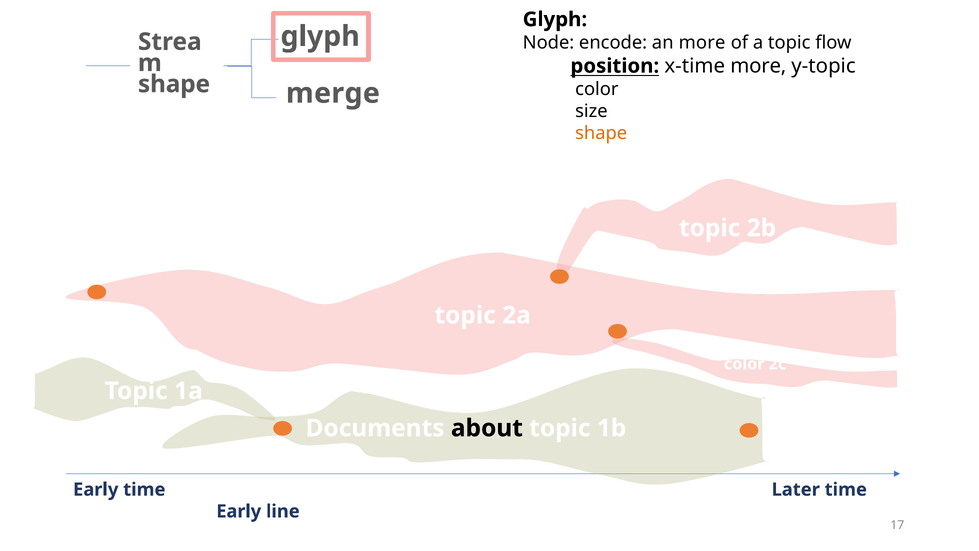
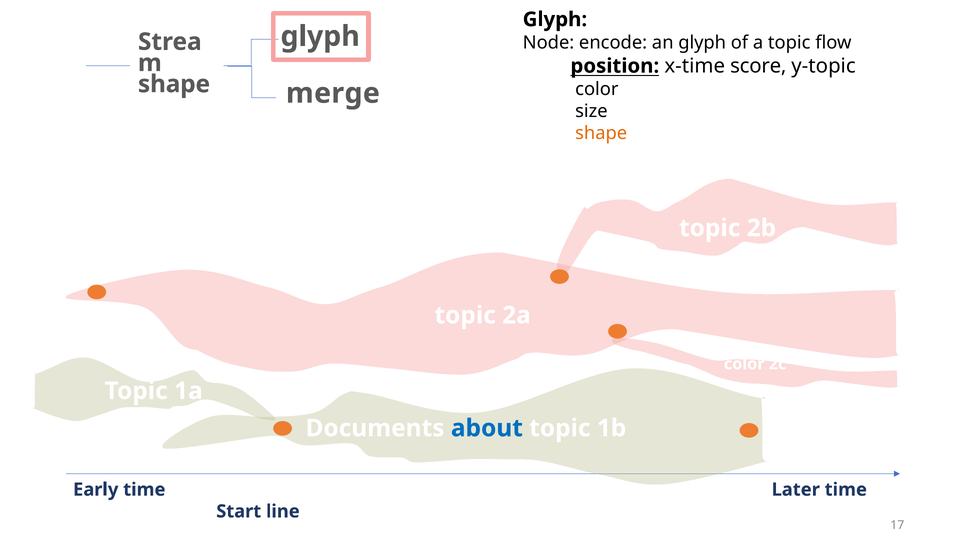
an more: more -> glyph (702, 43)
x-time more: more -> score (758, 66)
about colour: black -> blue (487, 428)
Early: Early -> Start (239, 511)
